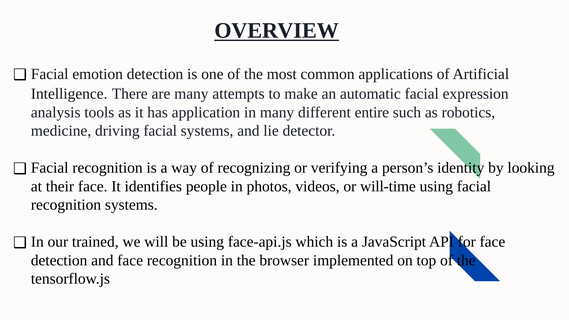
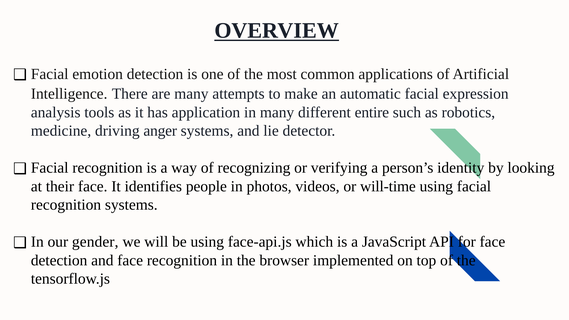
driving facial: facial -> anger (160, 131)
trained: trained -> gender (95, 242)
